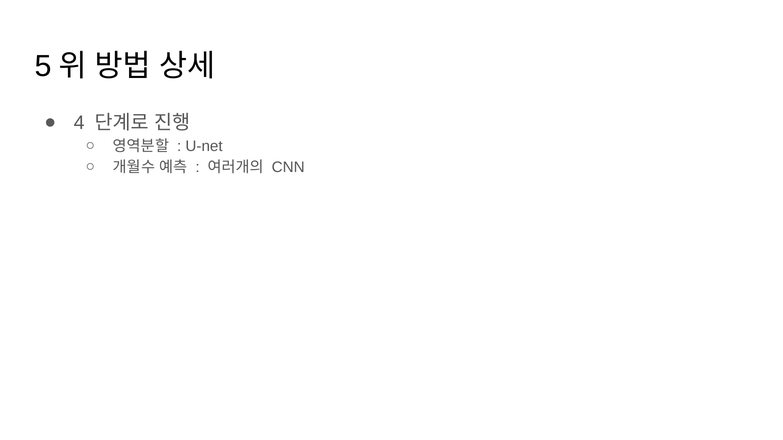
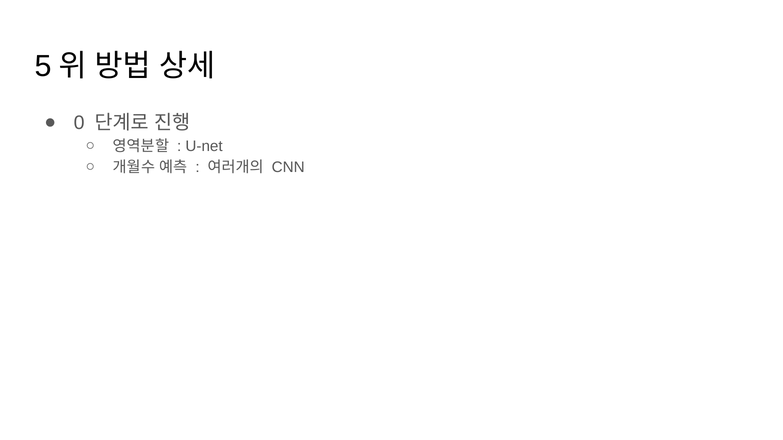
4: 4 -> 0 (79, 123)
